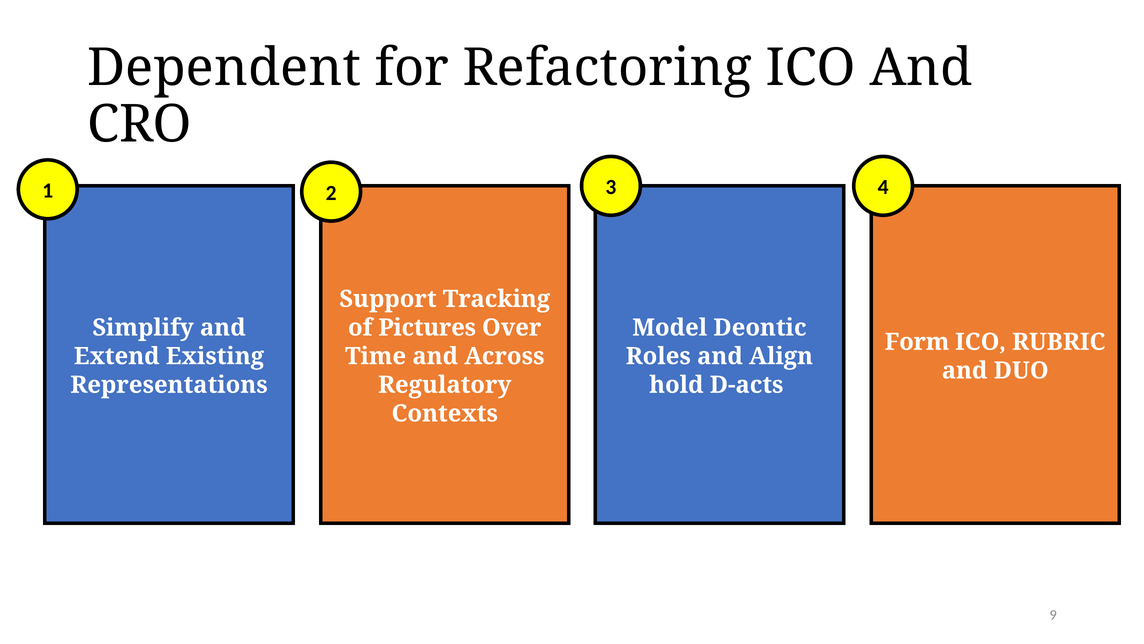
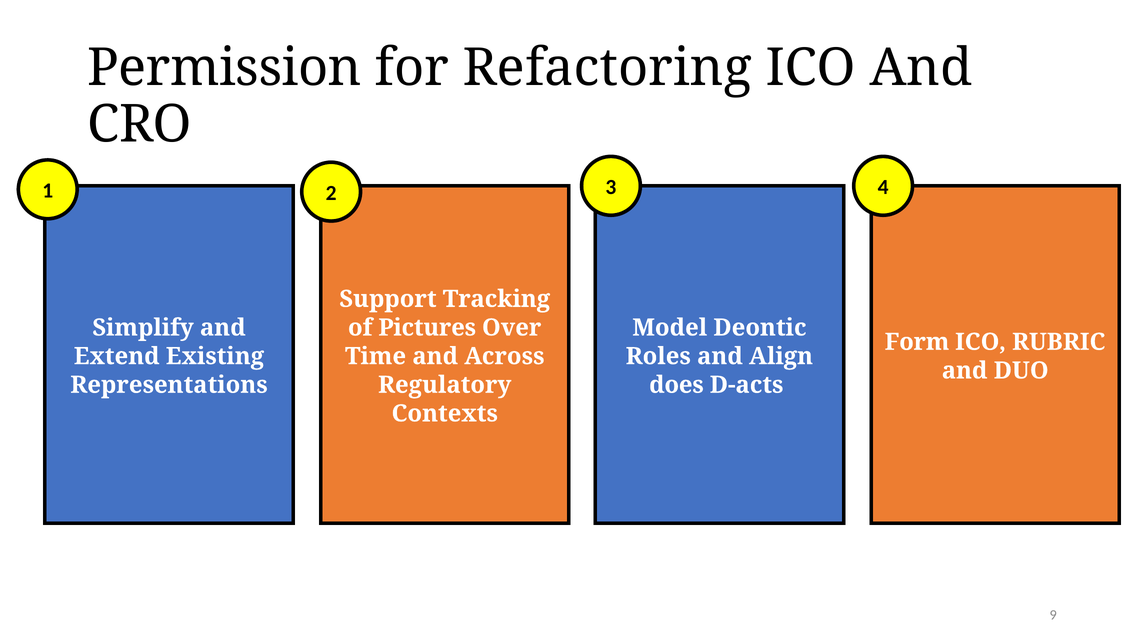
Dependent: Dependent -> Permission (224, 68)
hold: hold -> does (676, 385)
